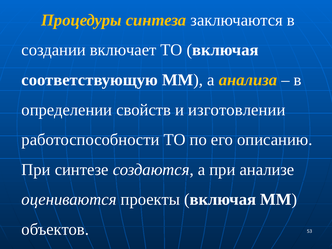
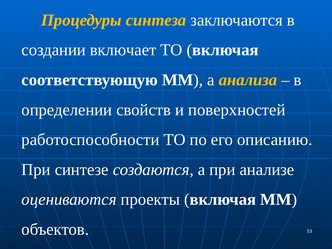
изготовлении: изготовлении -> поверхностей (237, 110)
